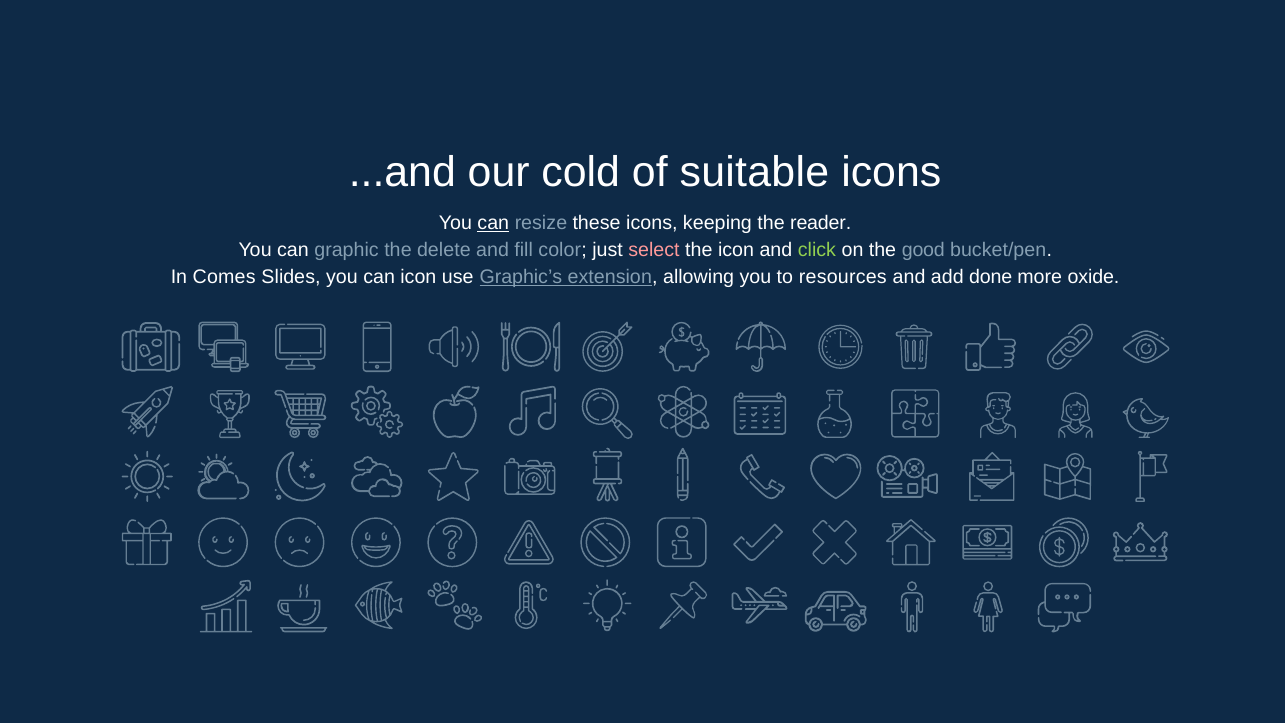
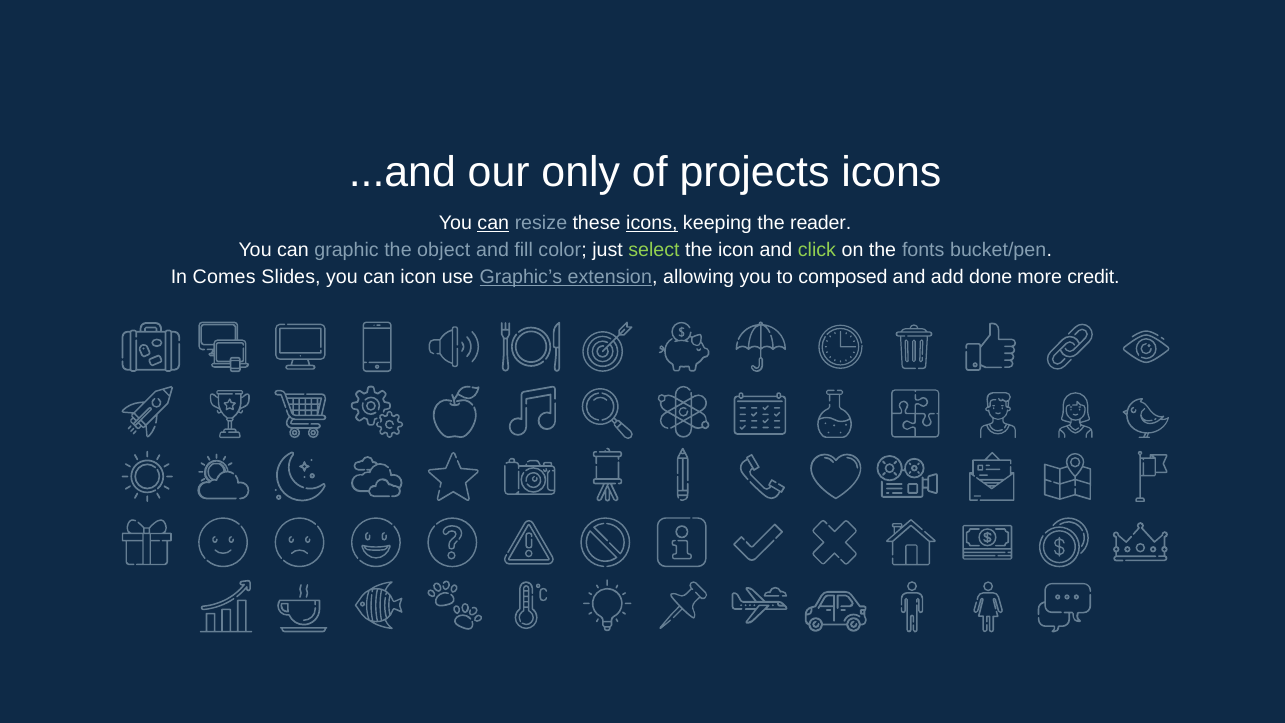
cold: cold -> only (581, 173)
suitable: suitable -> projects (755, 173)
icons underline: none -> present (652, 223)
delete: delete -> object (444, 250)
select colour: pink -> light green (654, 250)
good: good -> fonts (923, 250)
resources: resources -> composed (843, 277)
oxide: oxide -> credit (1093, 277)
